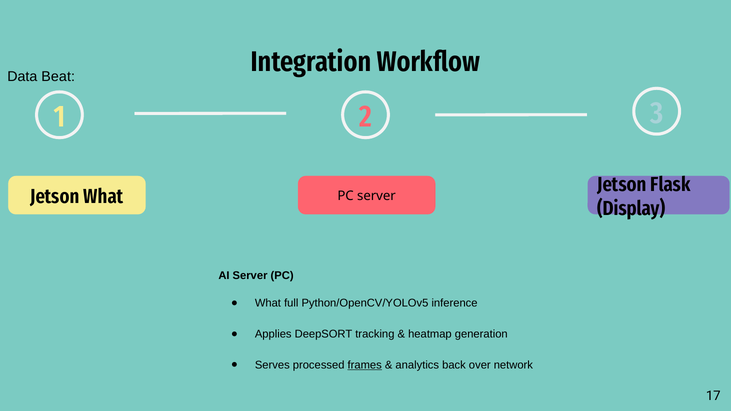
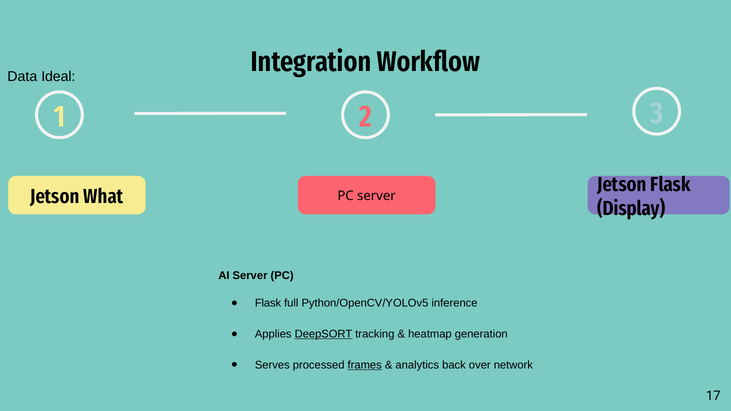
Beat: Beat -> Ideal (58, 77)
What: What -> Flask (268, 303)
DeepSORT underline: none -> present (324, 334)
